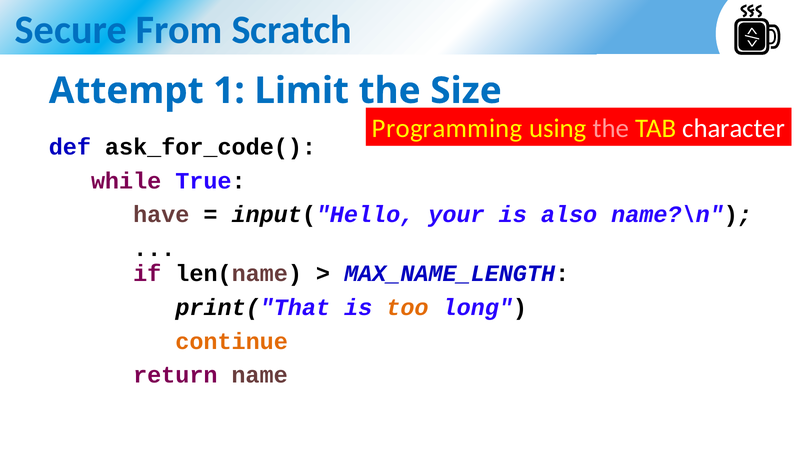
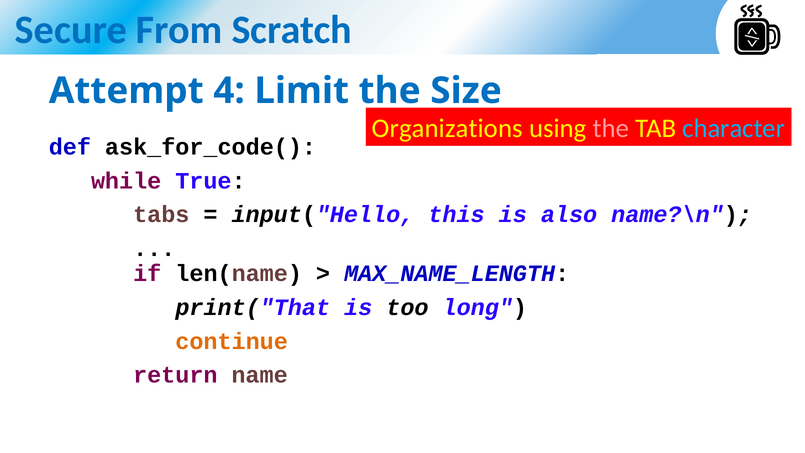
1: 1 -> 4 (229, 91)
Programming: Programming -> Organizations (447, 129)
character colour: white -> light blue (734, 129)
have: have -> tabs (161, 214)
your: your -> this (457, 214)
too colour: orange -> black (407, 307)
